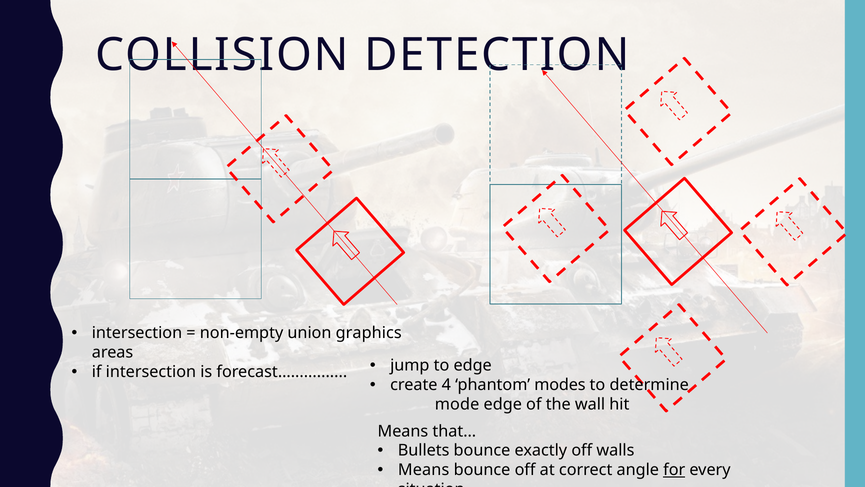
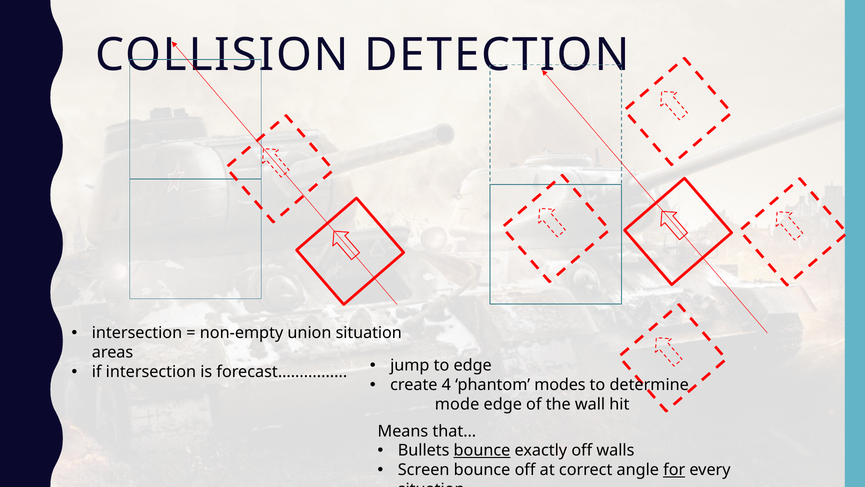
union graphics: graphics -> situation (369, 333)
bounce underline: none -> present (482, 450)
Means: Means -> Screen (424, 470)
